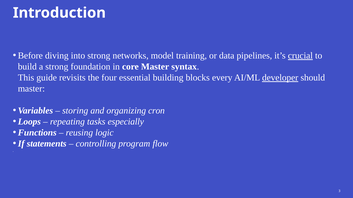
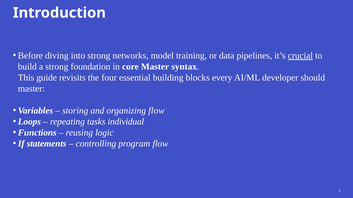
developer underline: present -> none (280, 78)
organizing cron: cron -> flow (156, 111)
especially: especially -> individual (126, 122)
